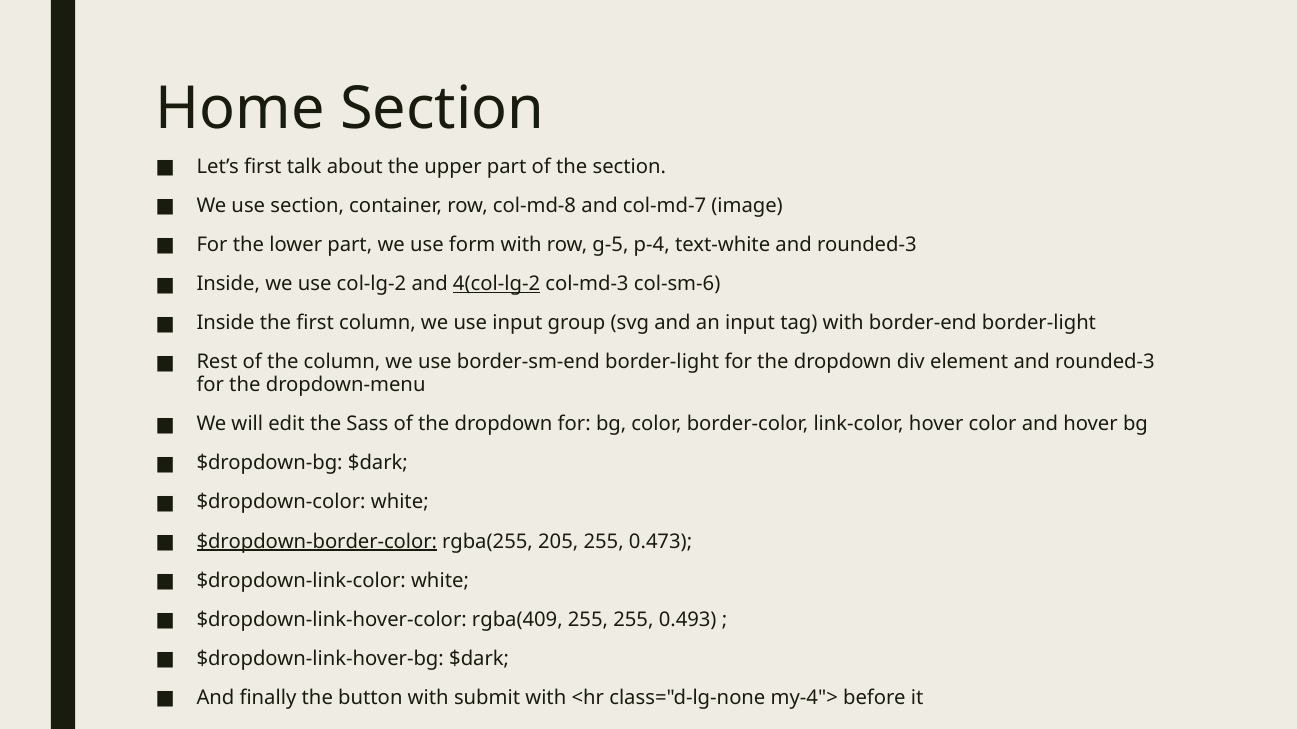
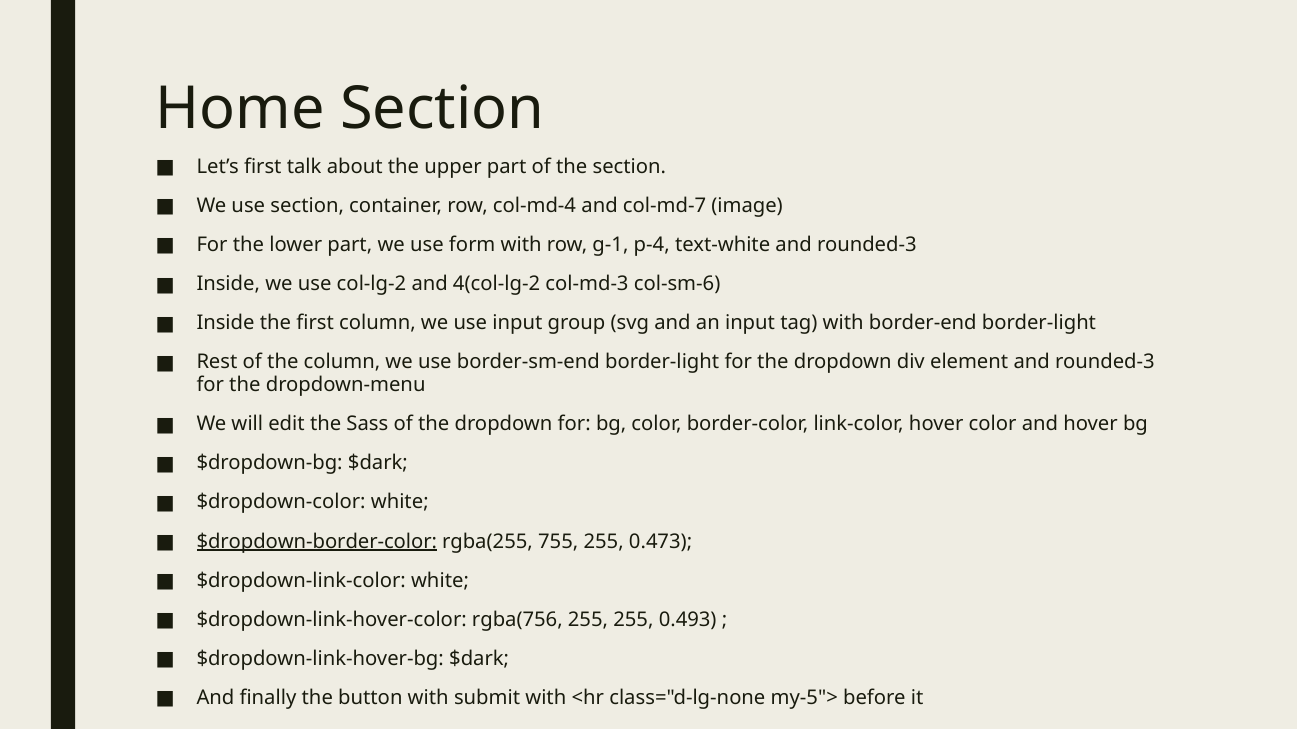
col-md-8: col-md-8 -> col-md-4 (534, 206)
g-5: g-5 -> g-1 (610, 245)
4(col-lg-2 underline: present -> none (497, 284)
205: 205 -> 755 (558, 542)
rgba(409: rgba(409 -> rgba(756 (517, 620)
my-4">: my-4"> -> my-5"> (804, 698)
